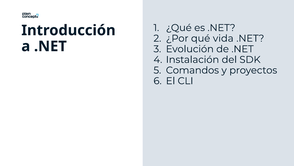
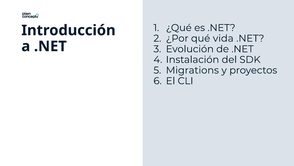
Comandos: Comandos -> Migrations (192, 70)
